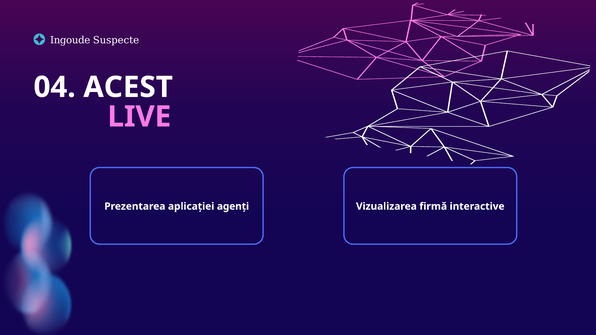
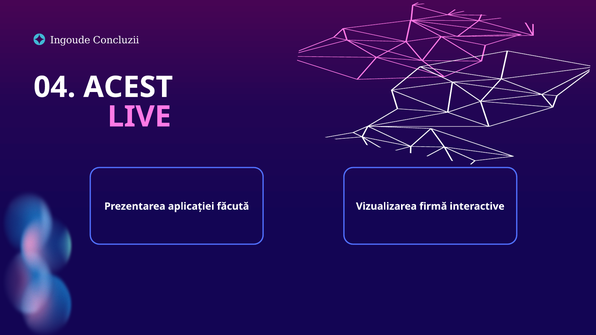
Suspecte: Suspecte -> Concluzii (116, 40)
agenți: agenți -> făcută (233, 206)
